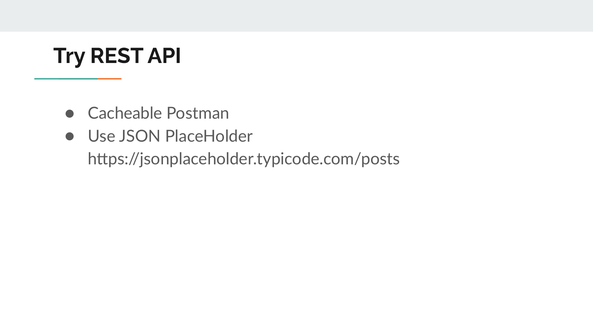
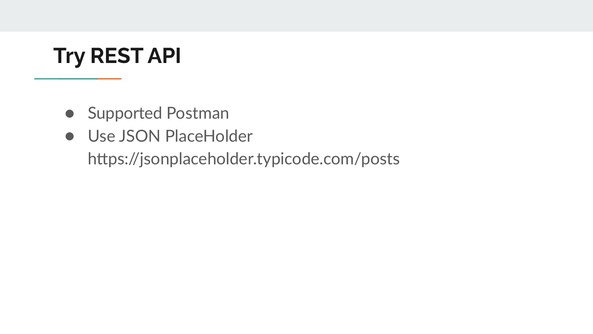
Cacheable: Cacheable -> Supported (125, 113)
